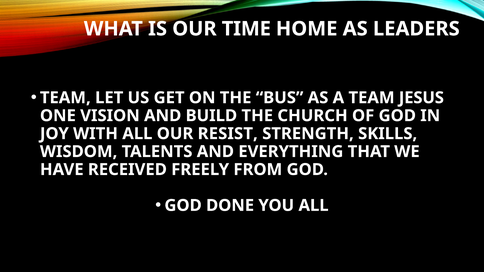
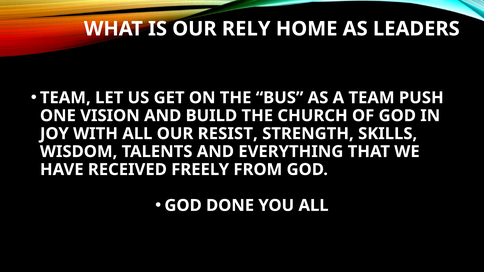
TIME: TIME -> RELY (246, 29)
JESUS: JESUS -> PUSH (421, 98)
